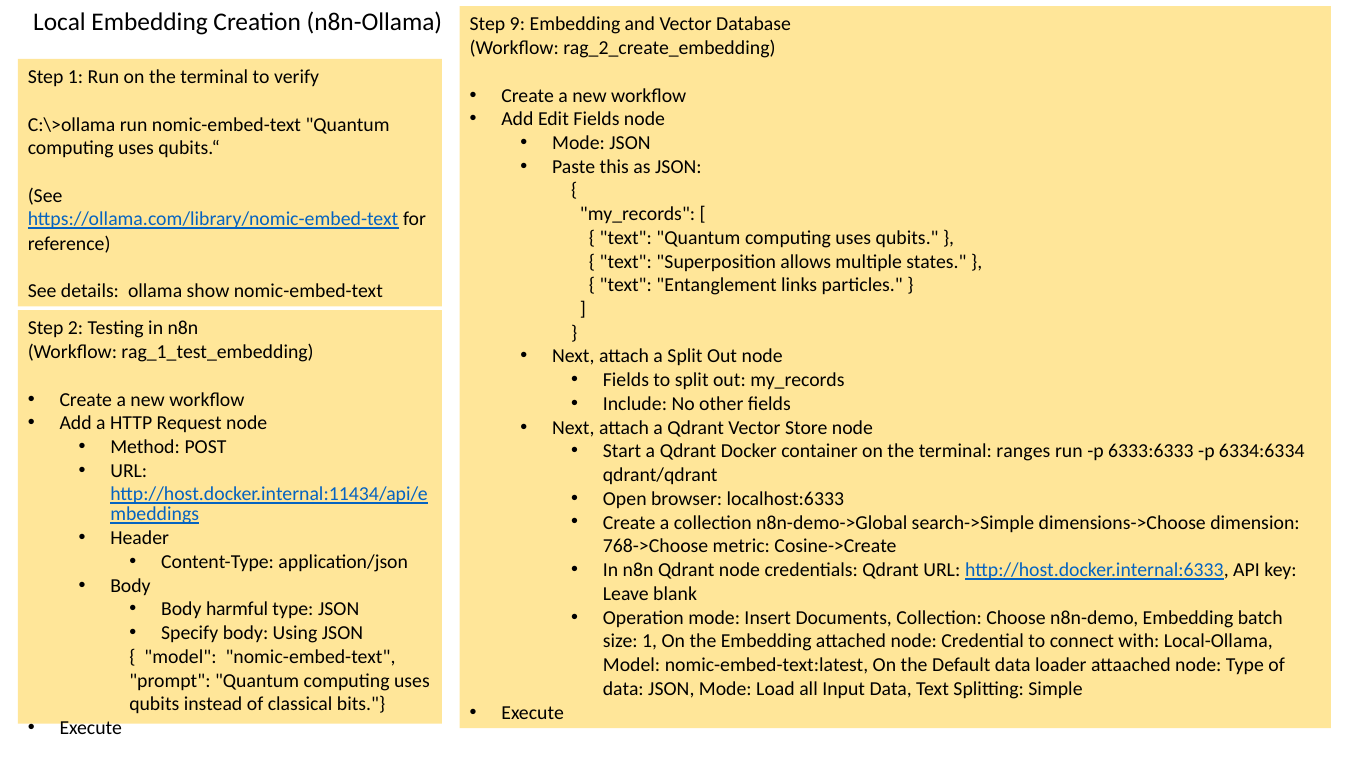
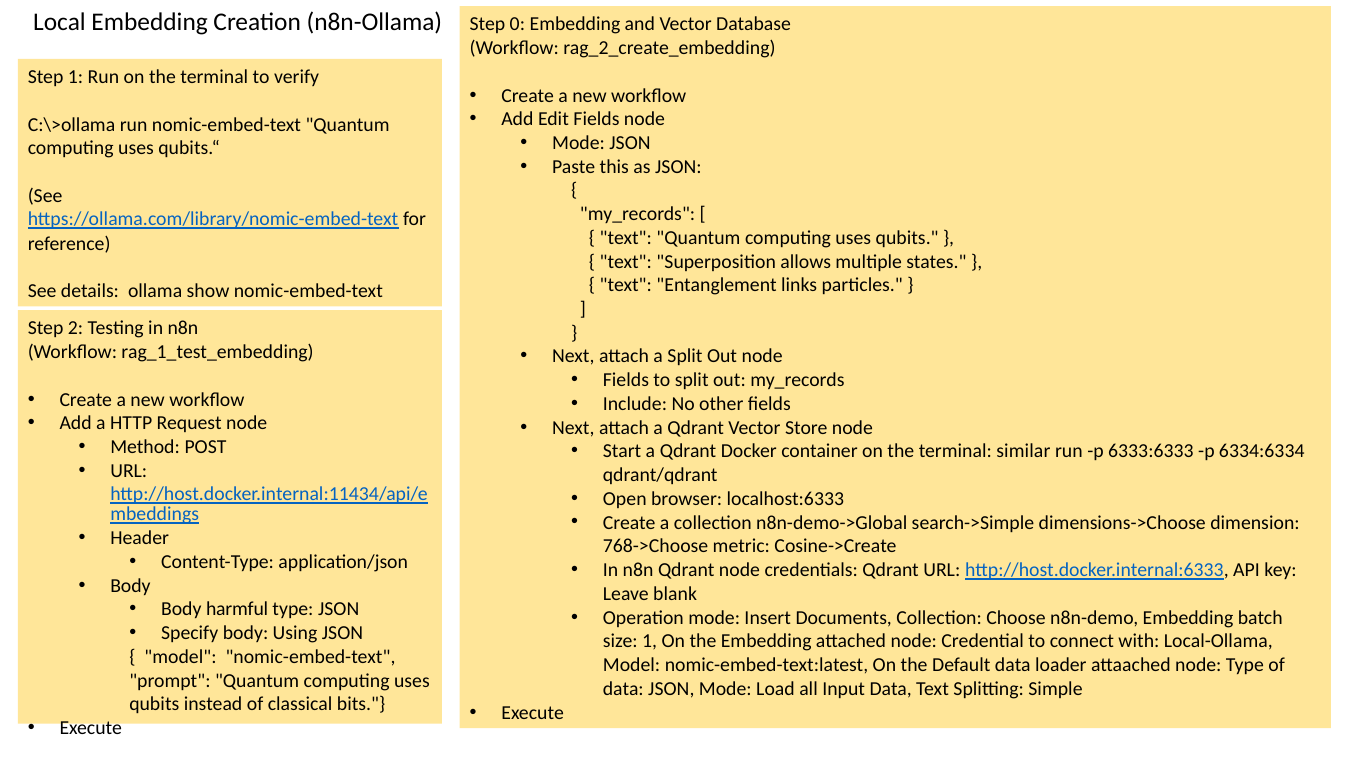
9: 9 -> 0 (517, 24)
ranges: ranges -> similar (1023, 451)
